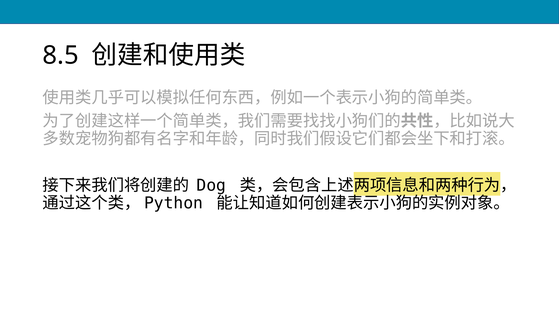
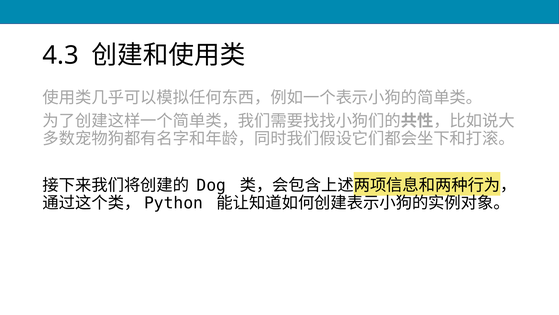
8.5: 8.5 -> 4.3 (61, 55)
